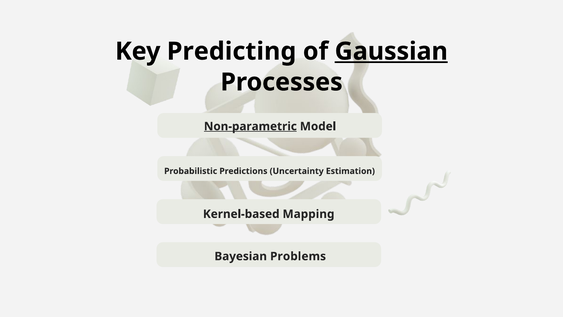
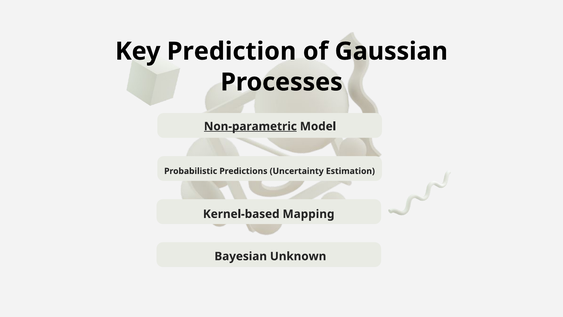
Predicting: Predicting -> Prediction (232, 51)
Gaussian underline: present -> none (391, 51)
Problems: Problems -> Unknown (298, 256)
